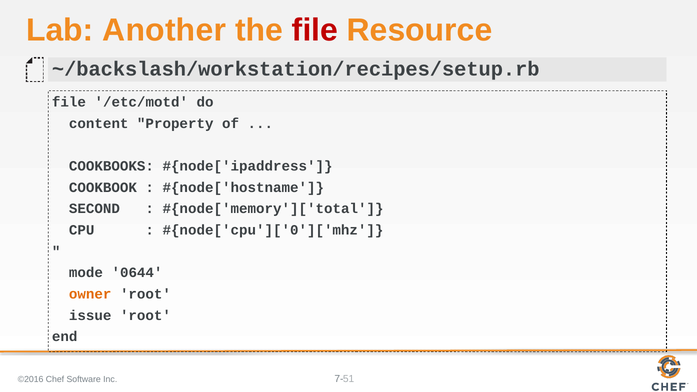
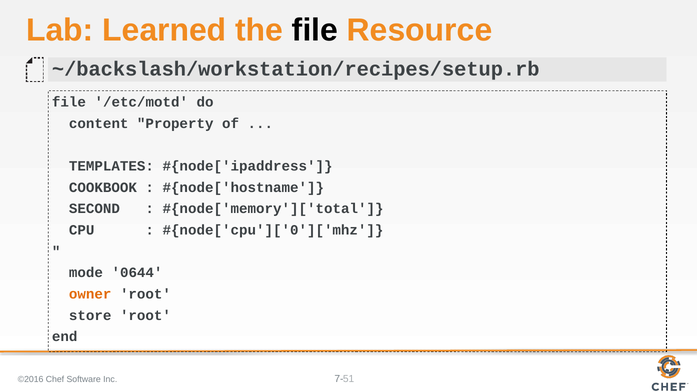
Another: Another -> Learned (164, 30)
file colour: red -> black (315, 30)
COOKBOOKS: COOKBOOKS -> TEMPLATES (111, 166)
issue: issue -> store (90, 315)
